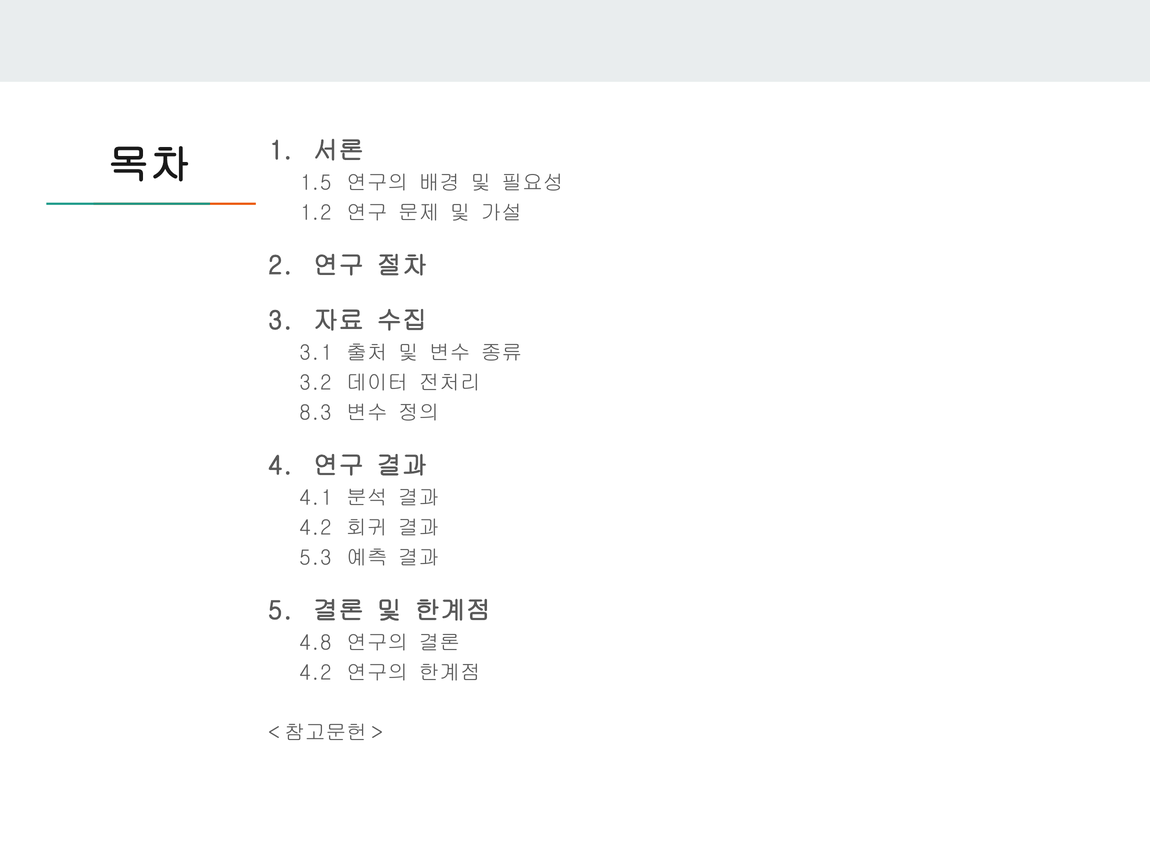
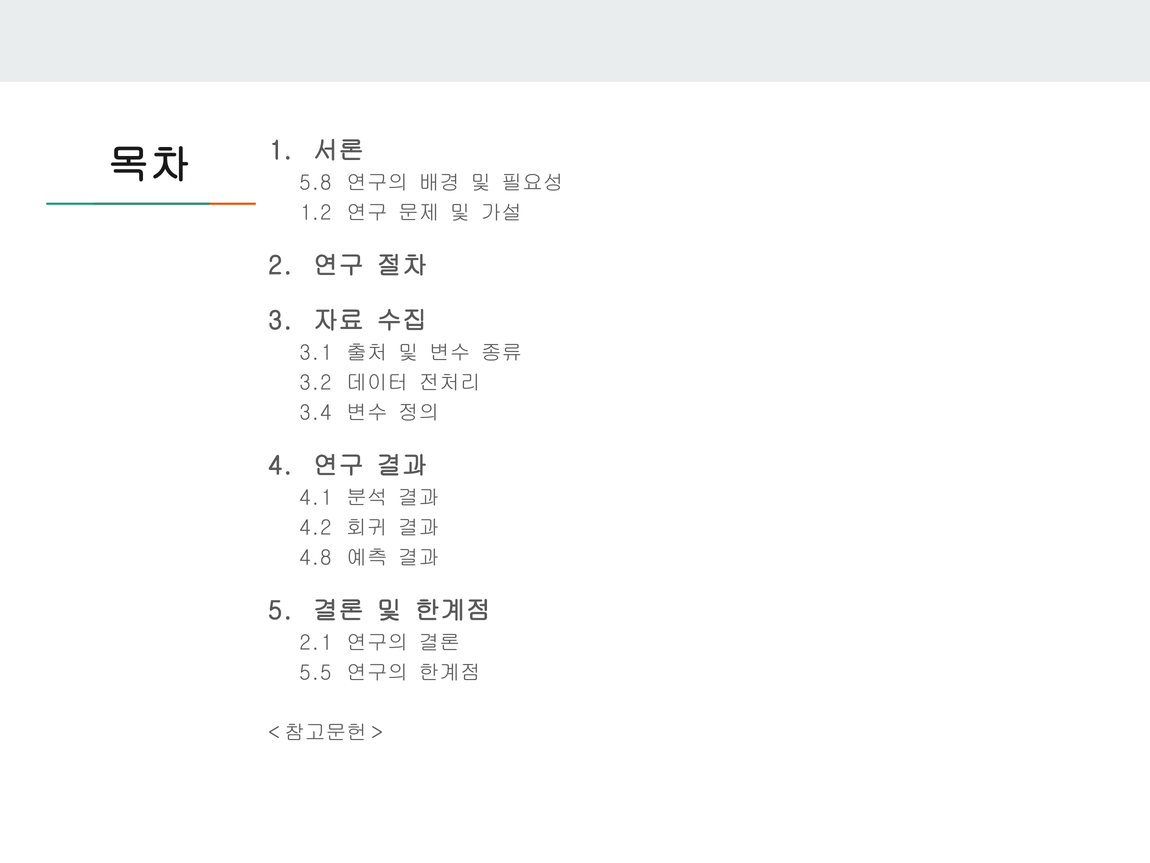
1.5: 1.5 -> 5.8 (315, 183)
8.3: 8.3 -> 3.4 (315, 413)
5.3: 5.3 -> 4.8 (315, 558)
4.8: 4.8 -> 2.1 (315, 643)
4.2: 4.2 -> 5.5 (315, 673)
